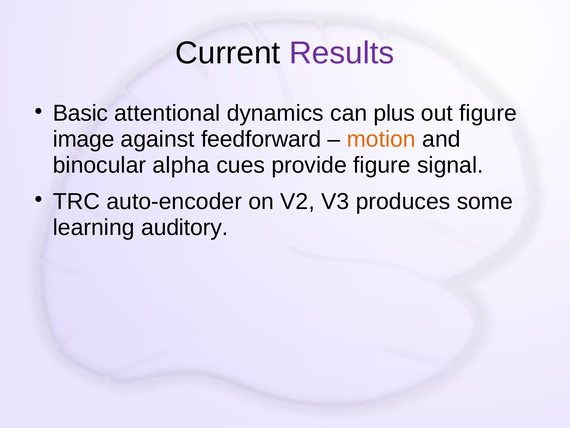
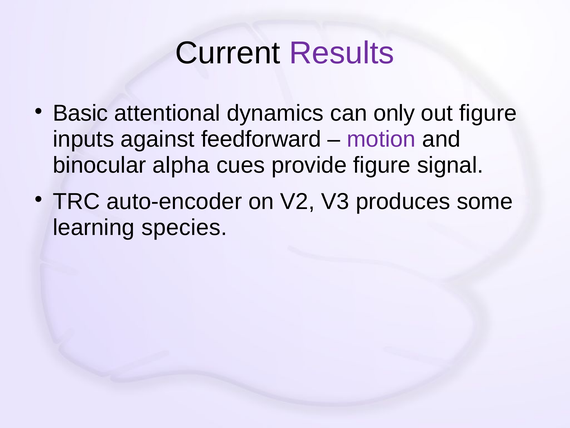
plus: plus -> only (394, 113)
image: image -> inputs (84, 139)
motion colour: orange -> purple (381, 139)
auditory: auditory -> species (184, 227)
